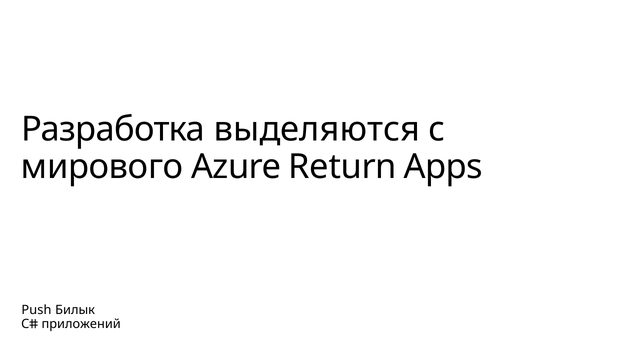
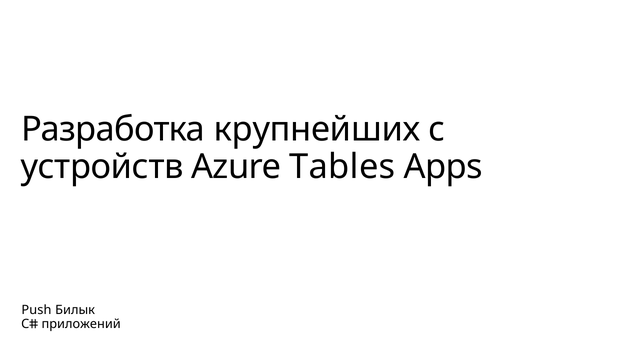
выделяются: выделяются -> крупнейших (317, 129)
мирового: мирового -> устройств (102, 167)
Return: Return -> Tables (342, 167)
